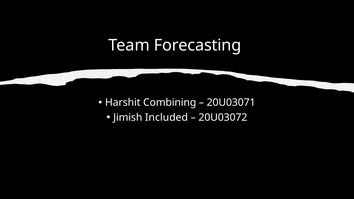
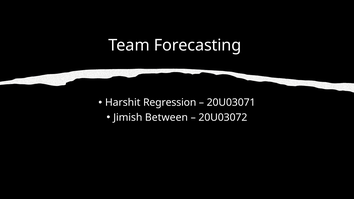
Combining: Combining -> Regression (170, 103)
Included: Included -> Between (166, 117)
